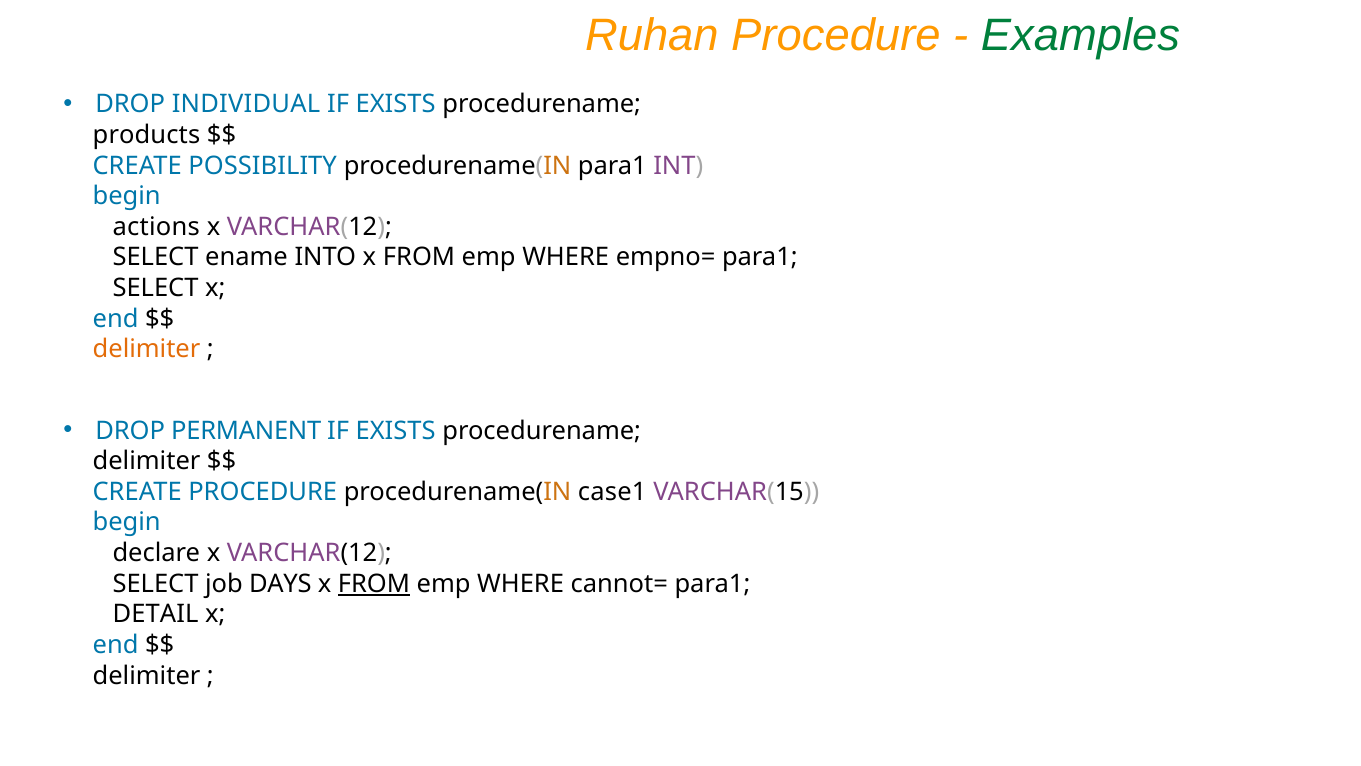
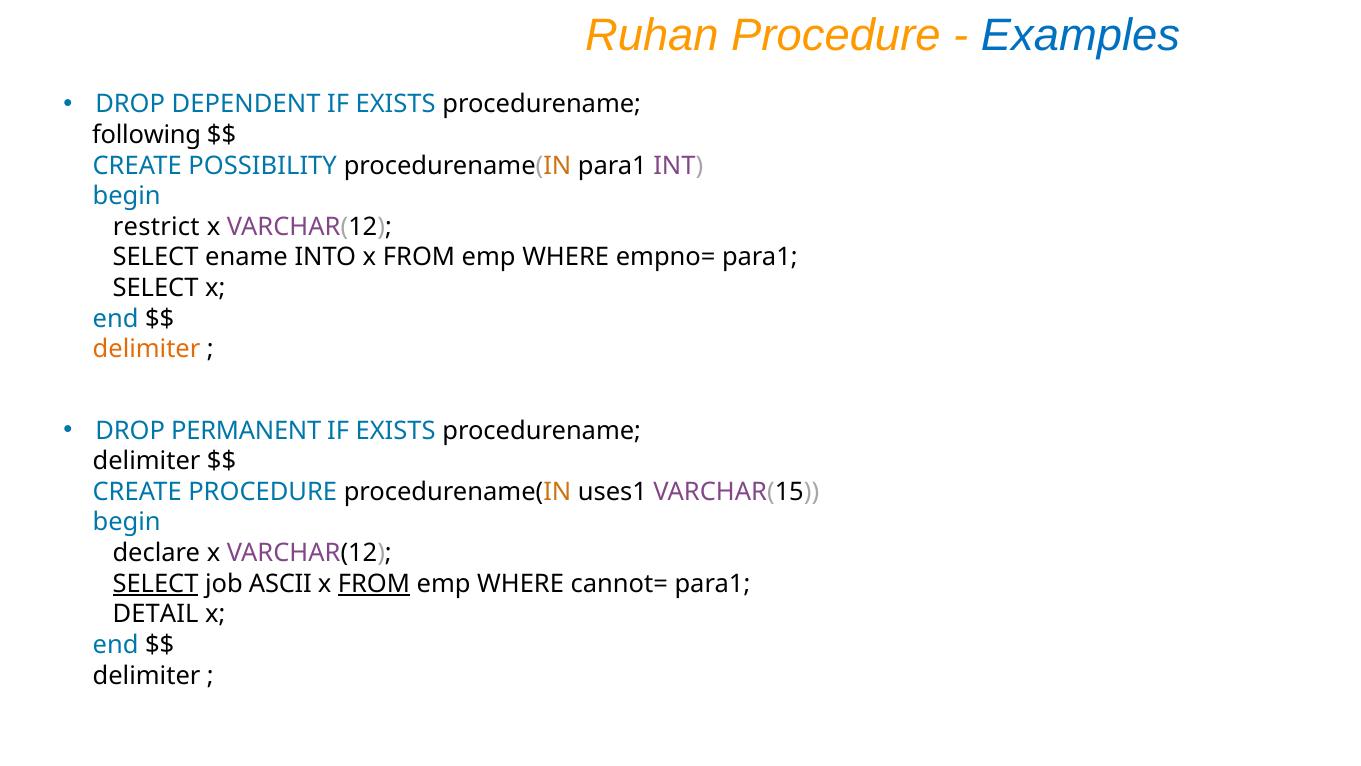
Examples colour: green -> blue (1081, 35)
INDIVIDUAL: INDIVIDUAL -> DEPENDENT (246, 104)
products: products -> following (147, 135)
actions: actions -> restrict (156, 227)
case1: case1 -> uses1 (612, 492)
SELECT underline: none -> present (156, 583)
DAYS: DAYS -> ASCII (280, 583)
